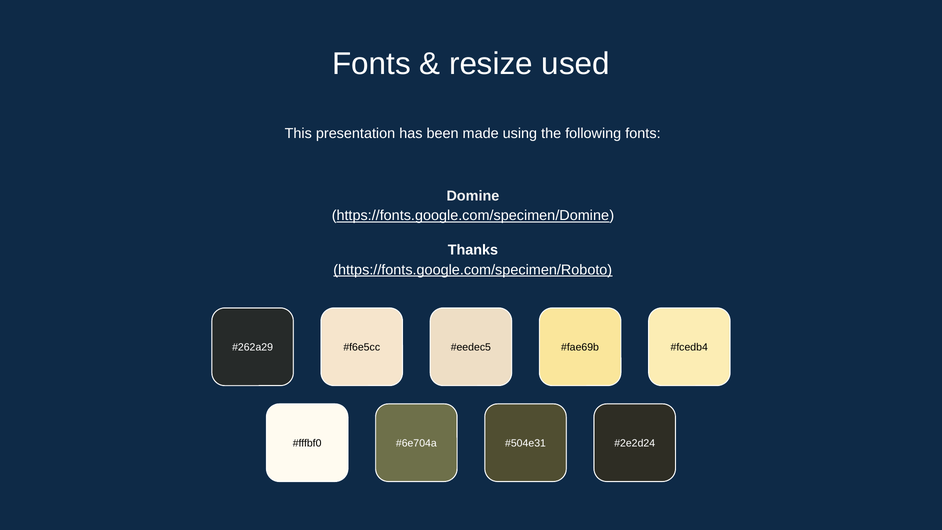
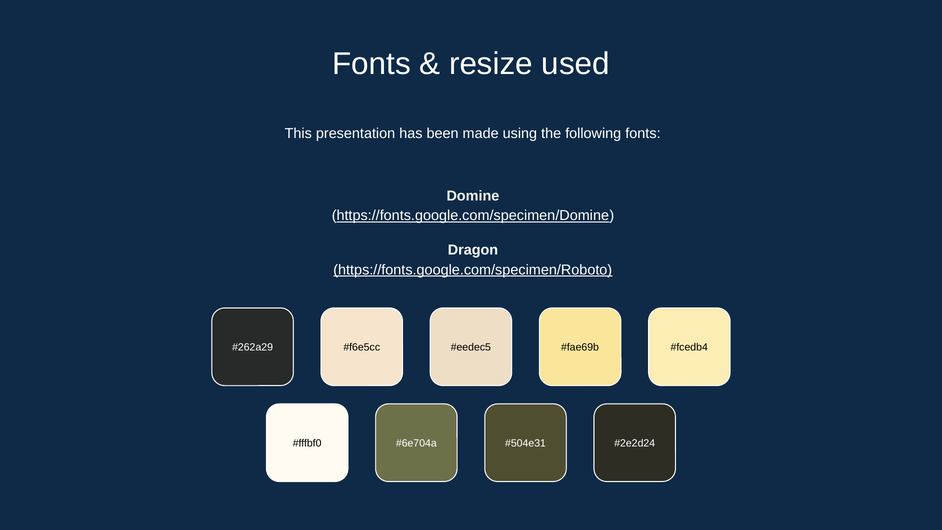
Thanks: Thanks -> Dragon (473, 250)
